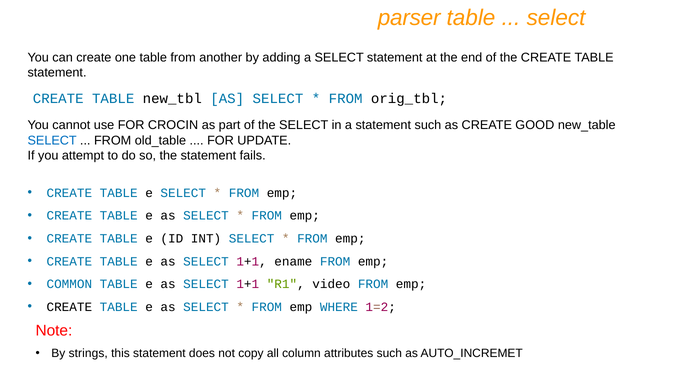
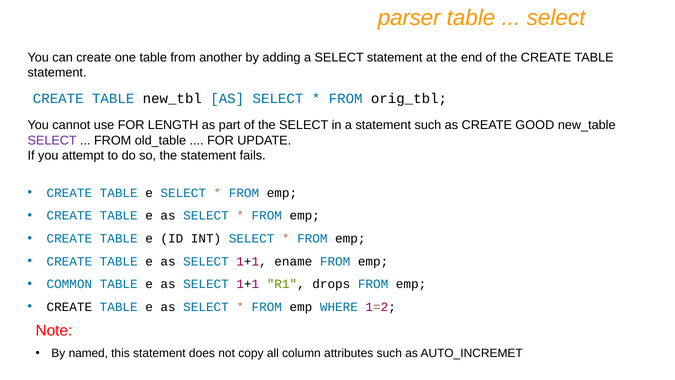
CROCIN: CROCIN -> LENGTH (173, 125)
SELECT colour: blue -> purple (52, 140)
video: video -> drops (331, 284)
strings: strings -> named (88, 353)
